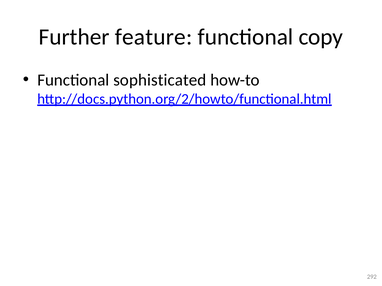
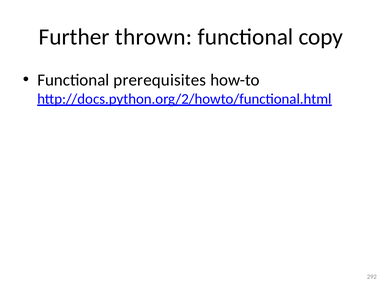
feature: feature -> thrown (154, 37)
sophisticated: sophisticated -> prerequisites (160, 80)
